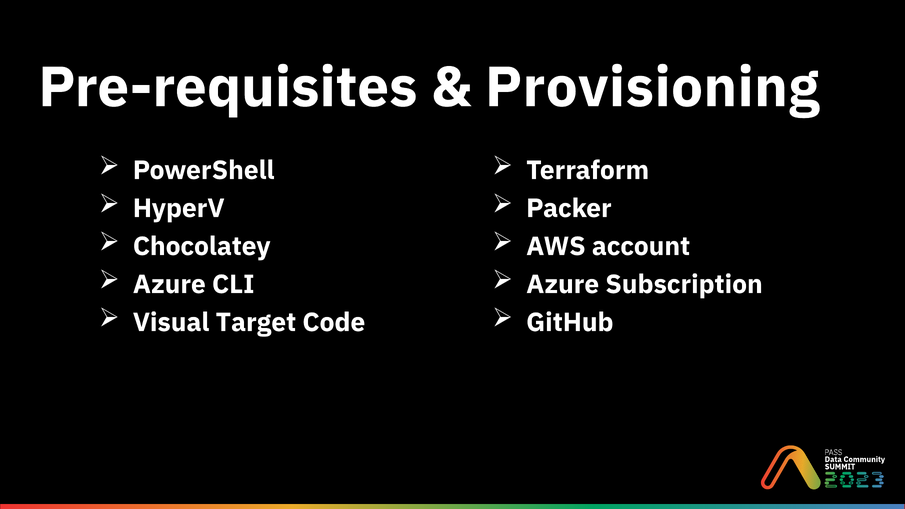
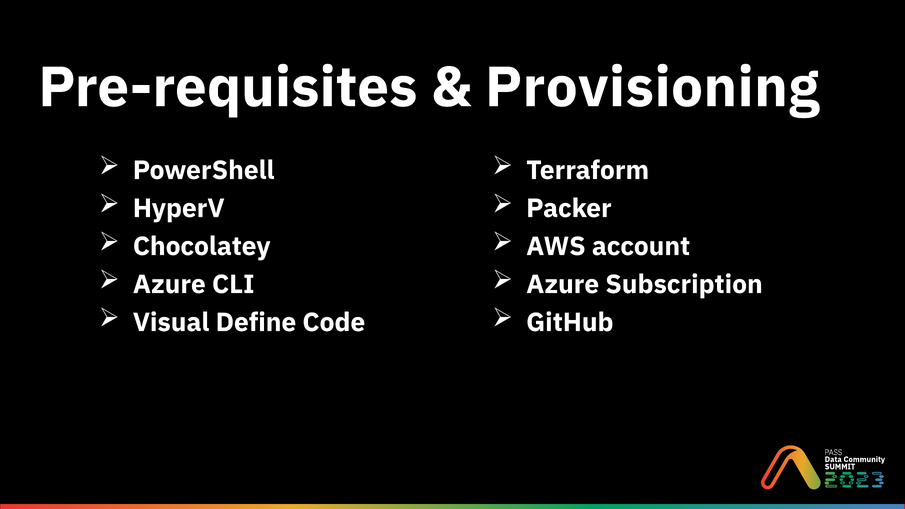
Target: Target -> Define (256, 322)
